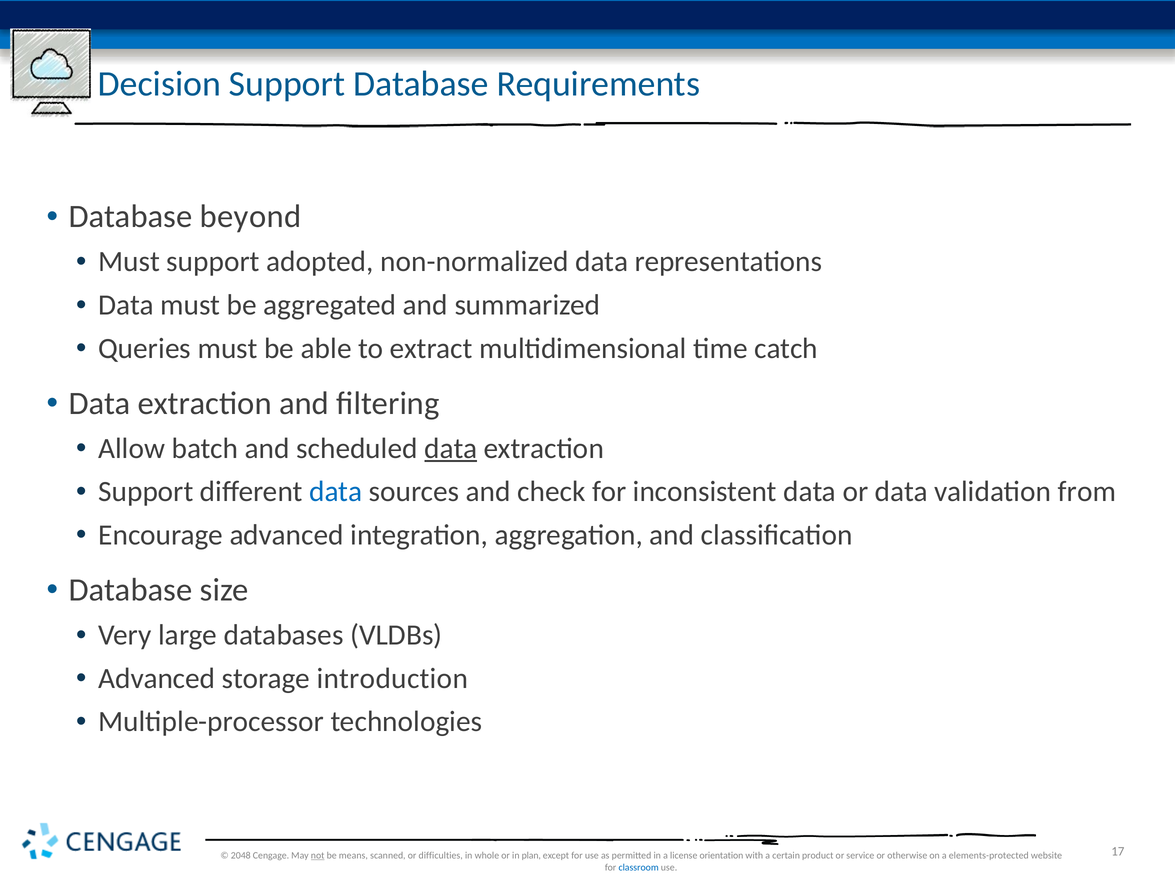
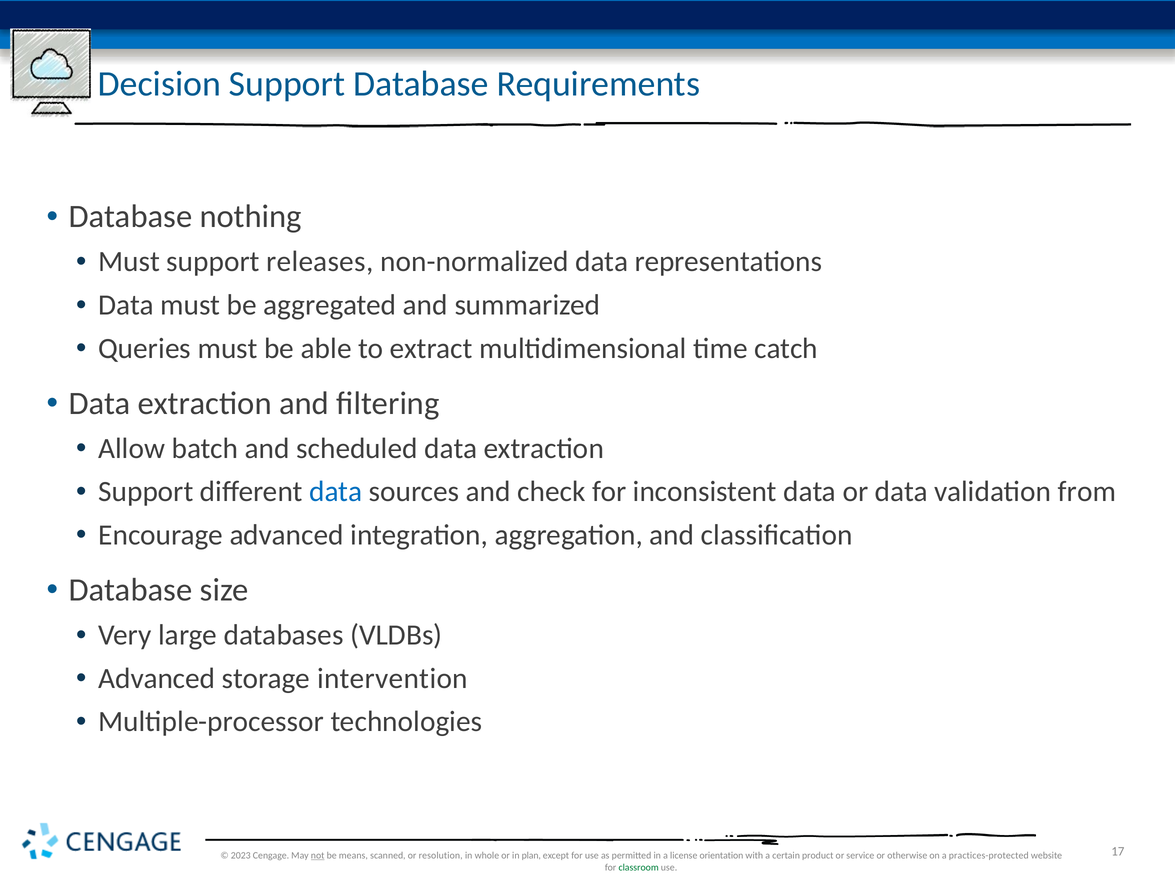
beyond: beyond -> nothing (251, 217)
adopted: adopted -> releases (320, 262)
data underline: present -> none (451, 449)
introduction: introduction -> intervention (392, 679)
2048: 2048 -> 2023 (241, 856)
difficulties: difficulties -> resolution (441, 856)
elements-protected: elements-protected -> practices-protected (989, 856)
classroom colour: blue -> green (639, 868)
